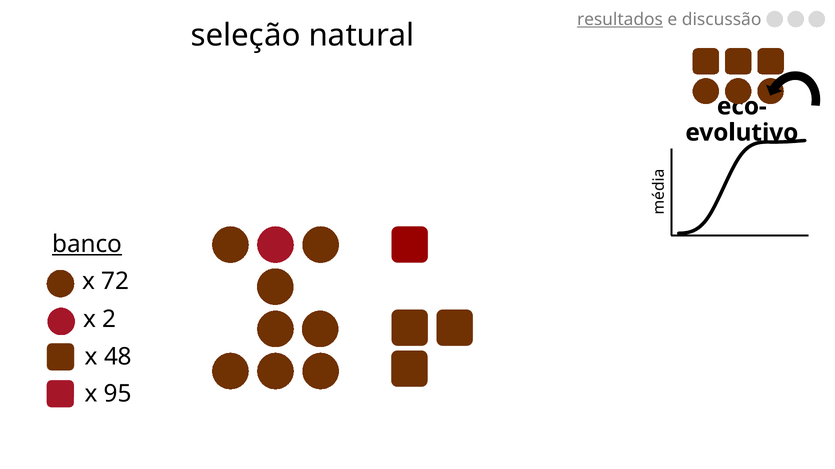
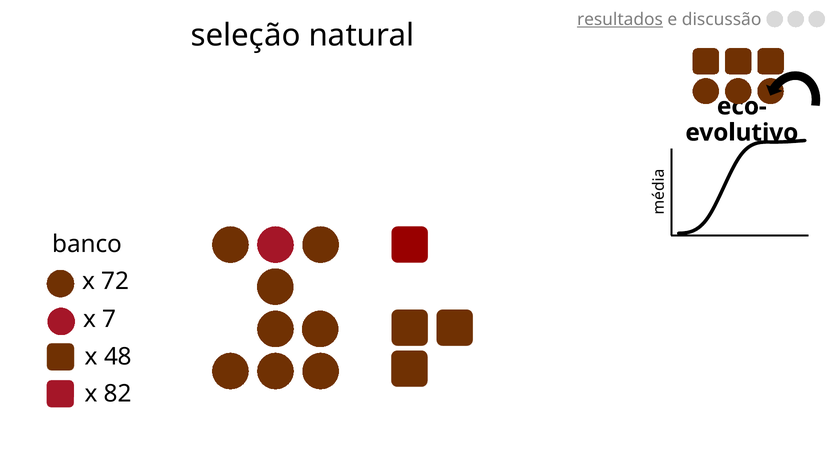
banco underline: present -> none (87, 245)
2: 2 -> 7 (109, 320)
95: 95 -> 82 (118, 394)
